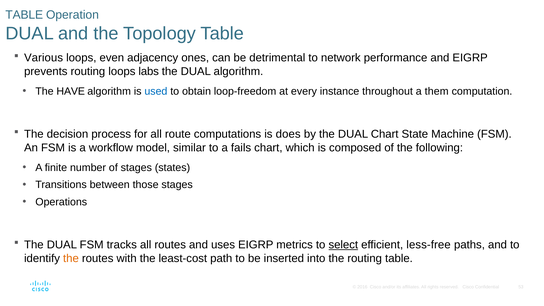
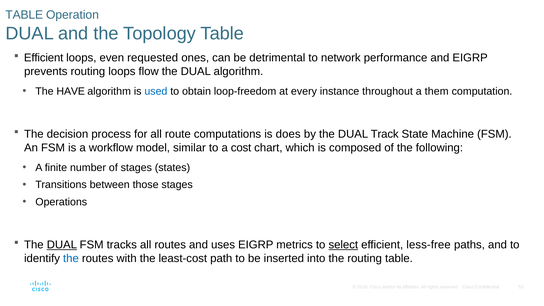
Various: Various -> Efficient (44, 58)
adjacency: adjacency -> requested (153, 58)
labs: labs -> flow (149, 71)
DUAL Chart: Chart -> Track (385, 134)
fails: fails -> cost (241, 148)
DUAL underline: none -> present (62, 245)
the colour: orange -> blue (71, 258)
